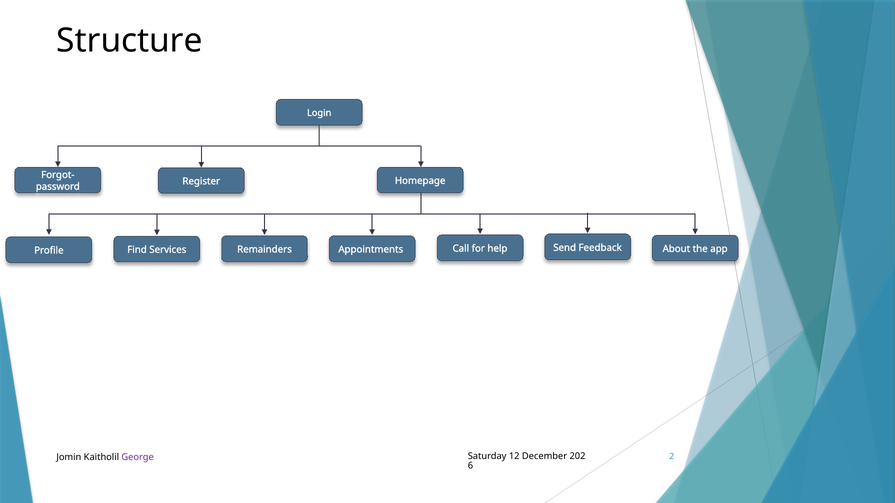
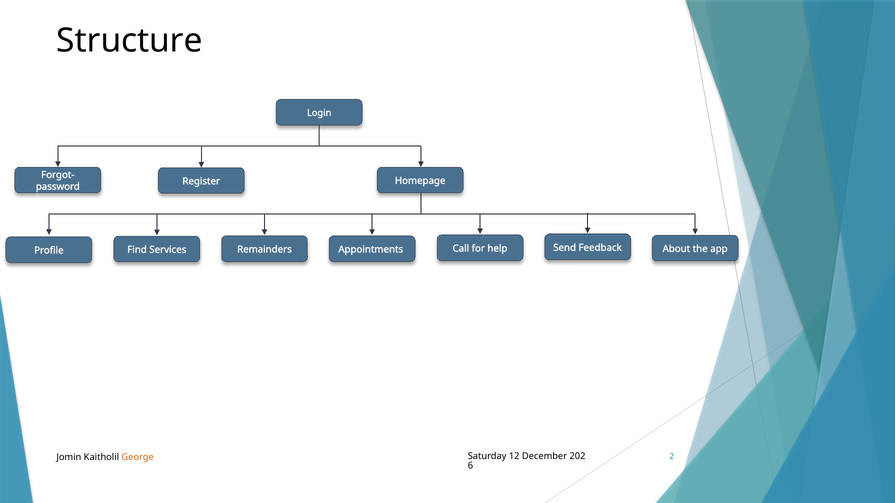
George colour: purple -> orange (138, 458)
